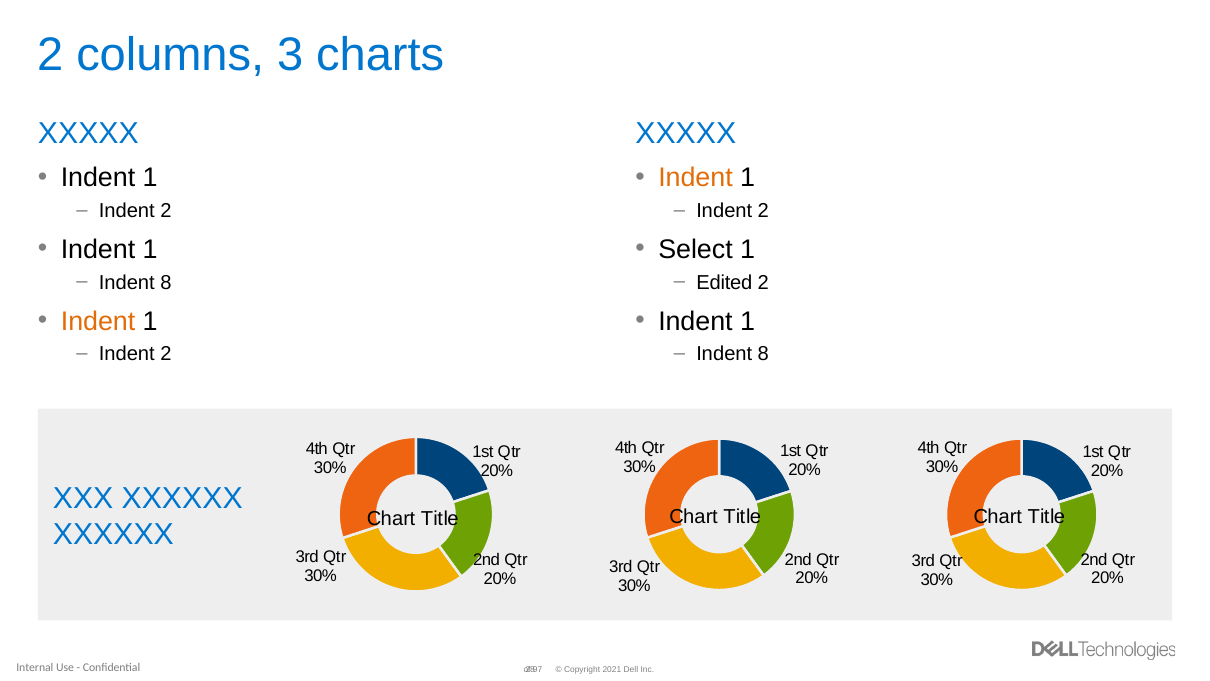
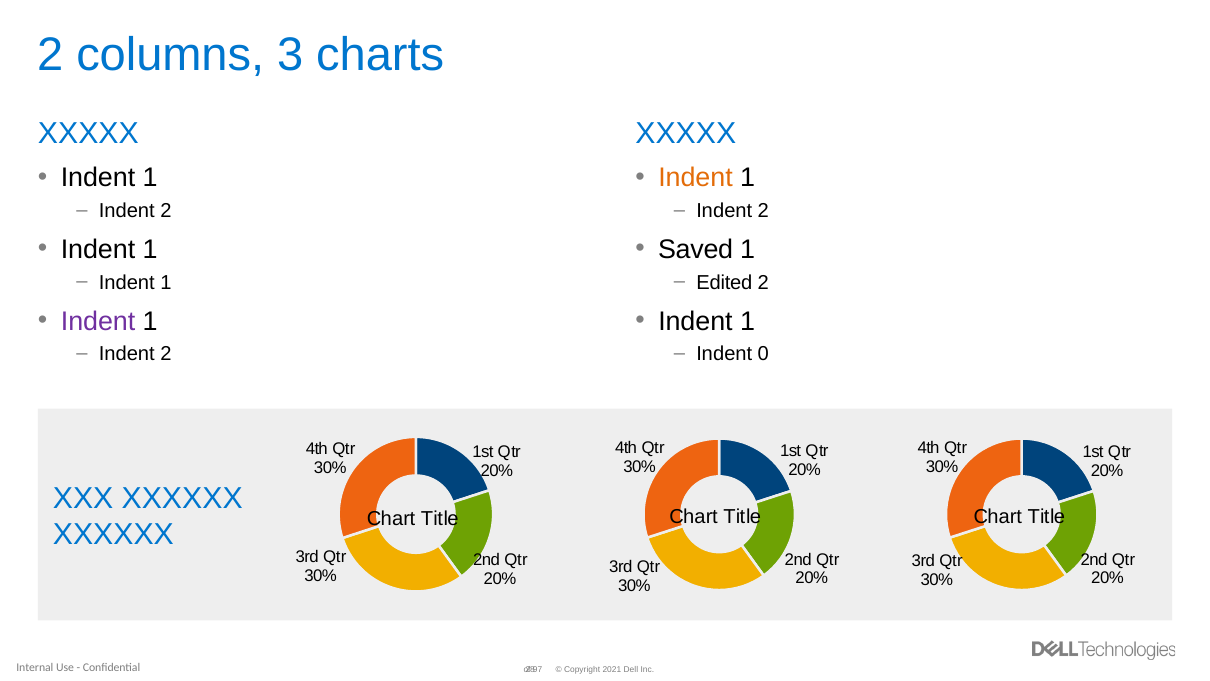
Select: Select -> Saved (696, 249)
8: 8 -> 1 (166, 282)
Indent colour: orange -> purple (98, 321)
8: 8 -> 0 (763, 354)
